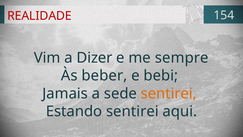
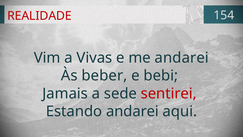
Dizer: Dizer -> Vivas (94, 58)
me sempre: sempre -> andarei (182, 58)
sentirei colour: orange -> red (169, 93)
Estando sentirei: sentirei -> andarei (132, 111)
